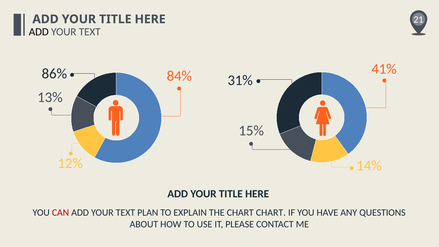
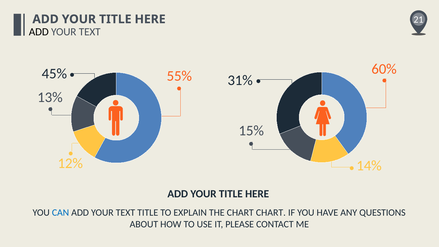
41%: 41% -> 60% (384, 69)
86%: 86% -> 45% (54, 74)
84%: 84% -> 55% (179, 76)
CAN colour: red -> blue (61, 212)
TEXT PLAN: PLAN -> TITLE (148, 212)
